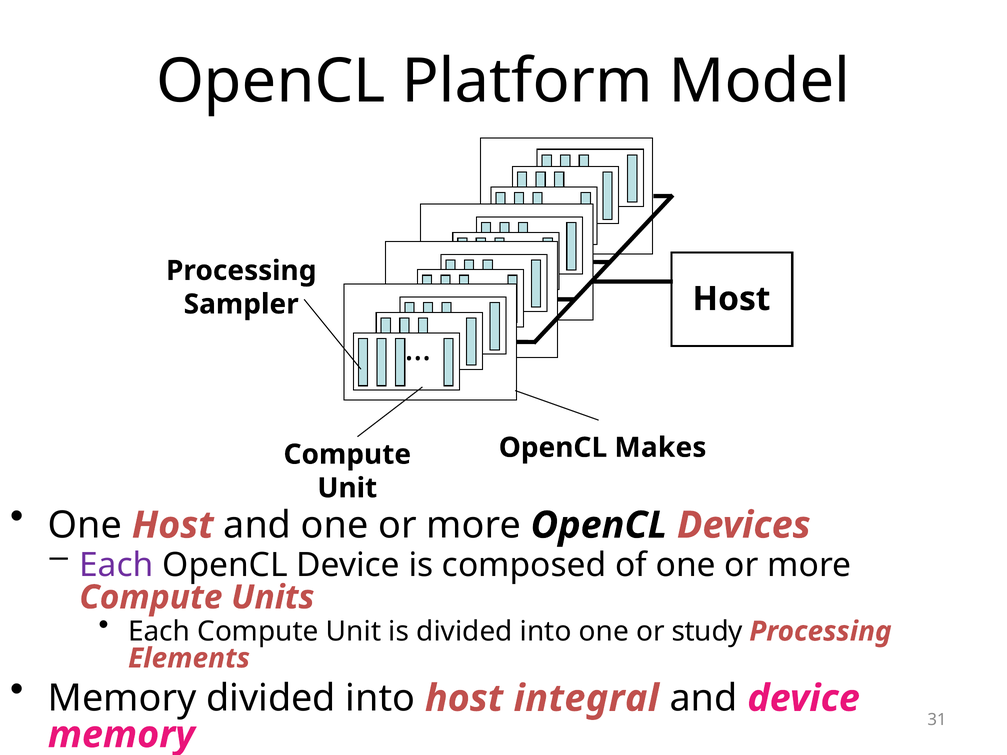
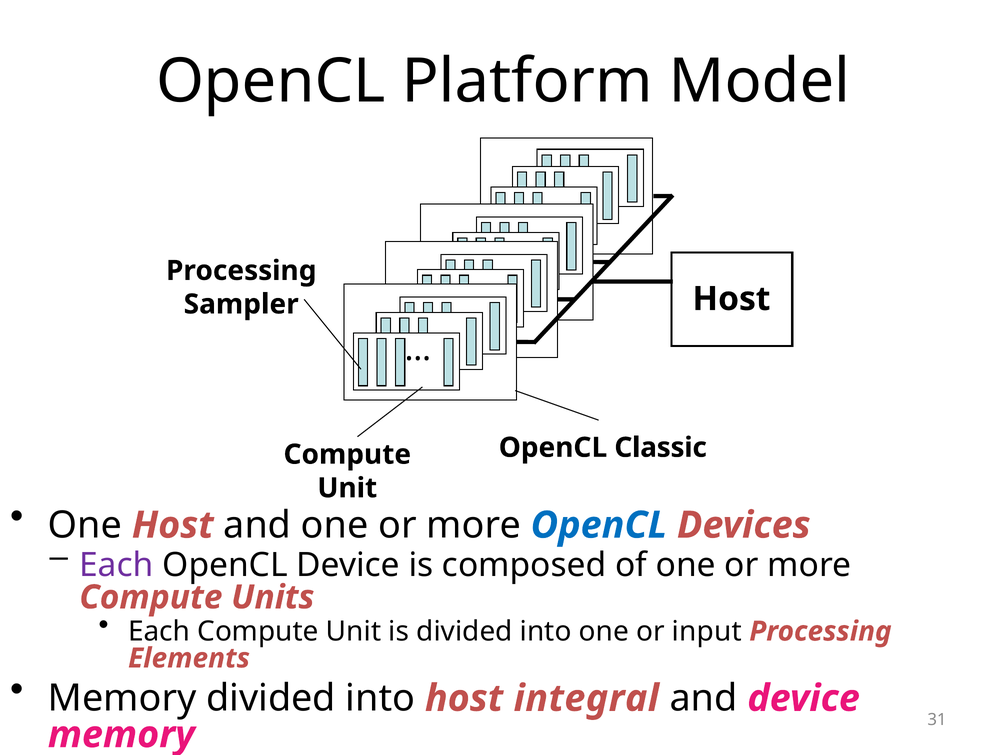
Makes: Makes -> Classic (661, 448)
OpenCL colour: black -> blue (599, 525)
study: study -> input (707, 632)
